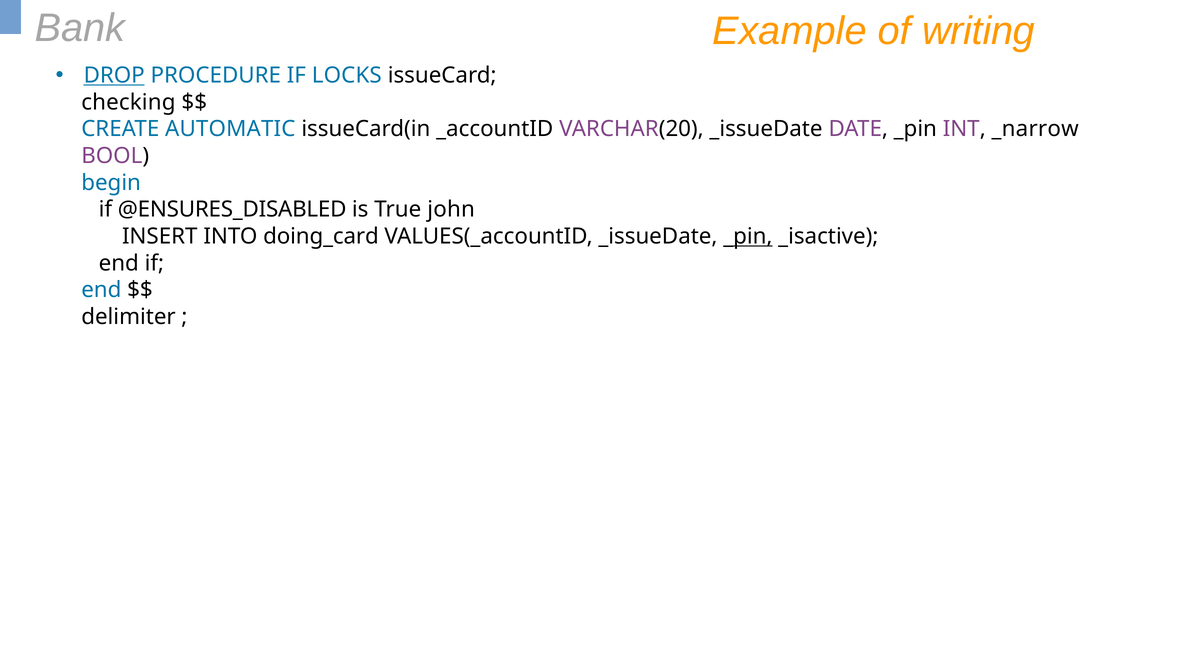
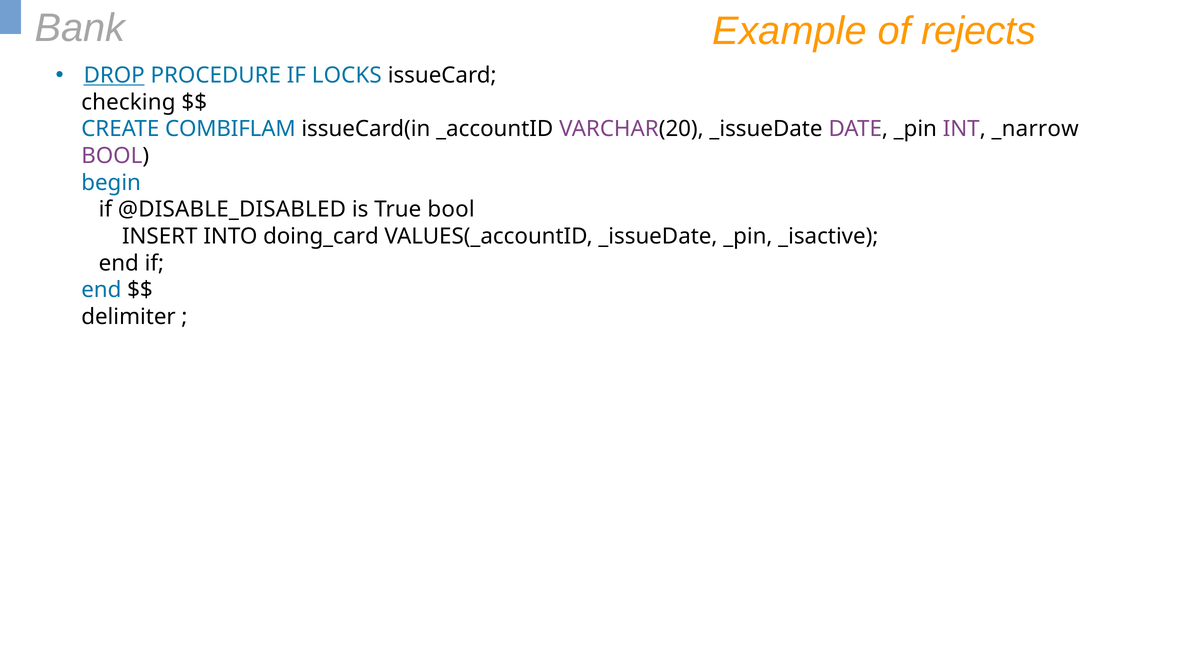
writing: writing -> rejects (979, 31)
AUTOMATIC: AUTOMATIC -> COMBIFLAM (230, 129)
@ENSURES_DISABLED: @ENSURES_DISABLED -> @DISABLE_DISABLED (232, 210)
True john: john -> bool (451, 210)
_pin underline: present -> none (748, 236)
